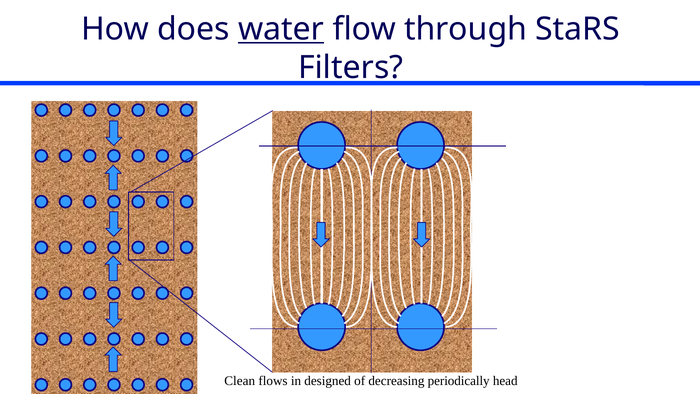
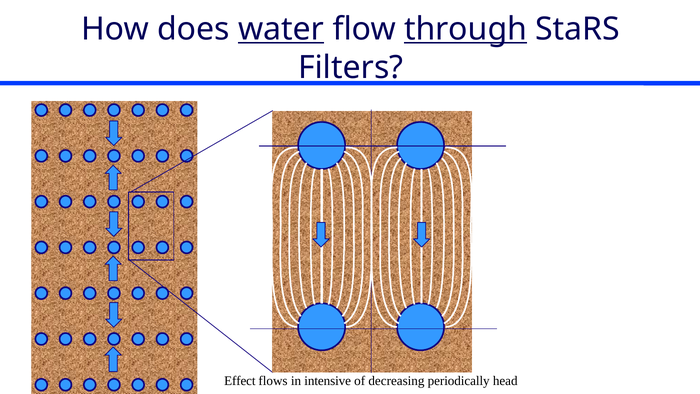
through underline: none -> present (466, 29)
Clean: Clean -> Effect (240, 381)
designed: designed -> intensive (328, 381)
